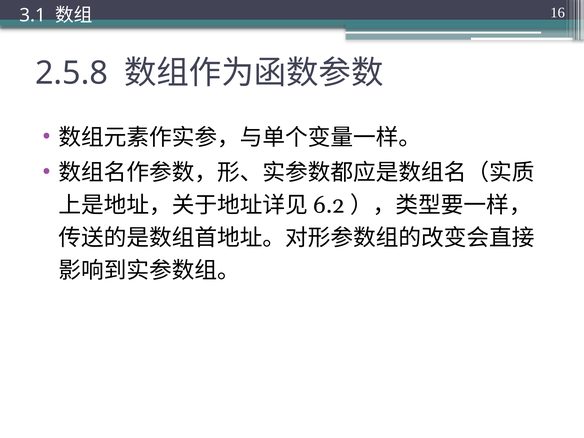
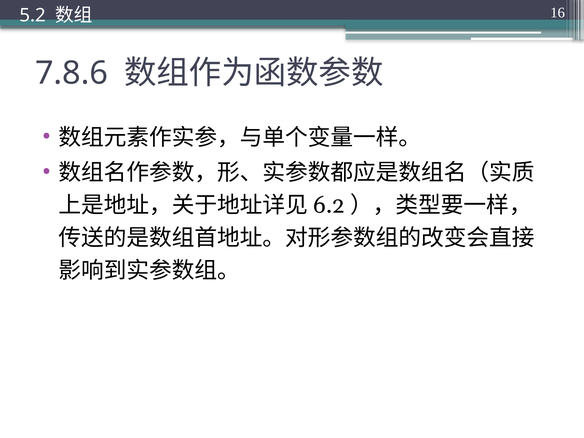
3.1: 3.1 -> 5.2 (33, 15)
2.5.8: 2.5.8 -> 7.8.6 (72, 73)
